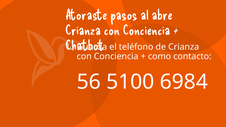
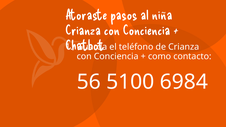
abre: abre -> niña (162, 15)
